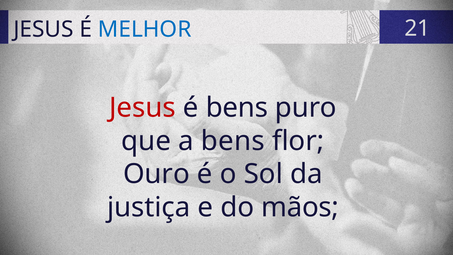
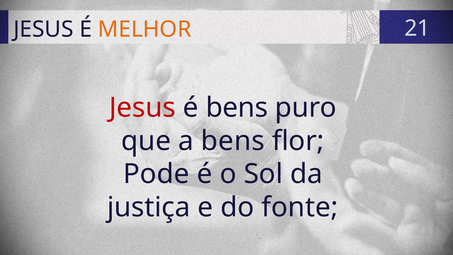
MELHOR colour: blue -> orange (145, 29)
Ouro: Ouro -> Pode (156, 174)
mãos: mãos -> fonte (300, 207)
